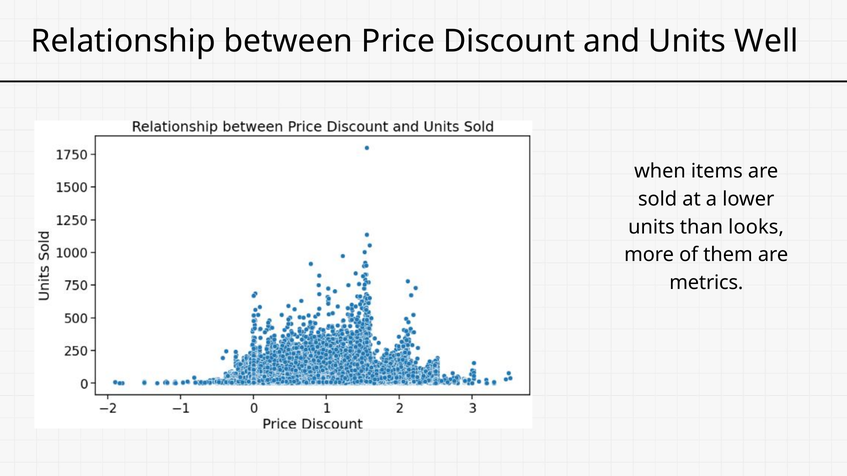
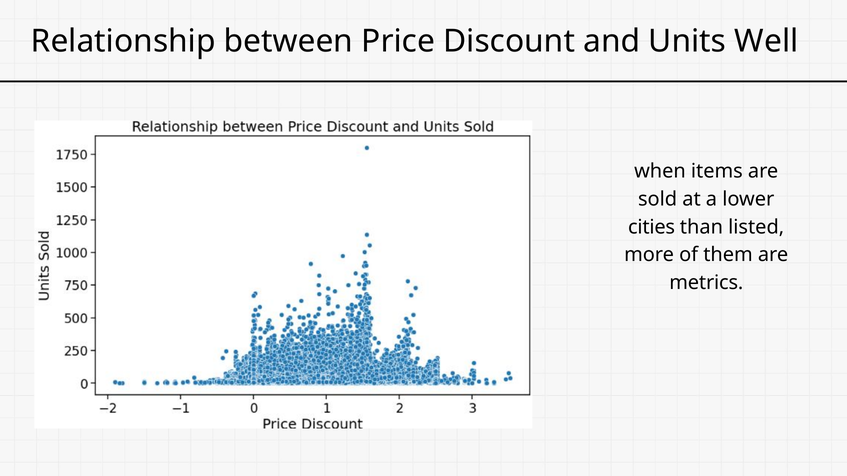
units: units -> cities (652, 227)
looks: looks -> listed (756, 227)
